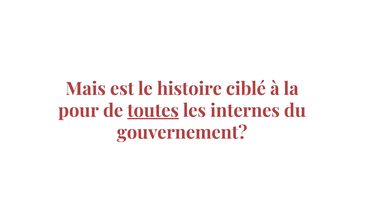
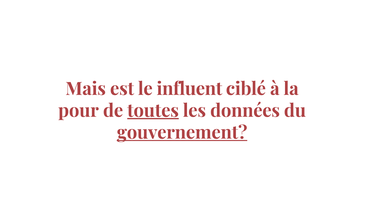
histoire: histoire -> influent (189, 89)
internes: internes -> données (245, 111)
gouvernement underline: none -> present (182, 133)
